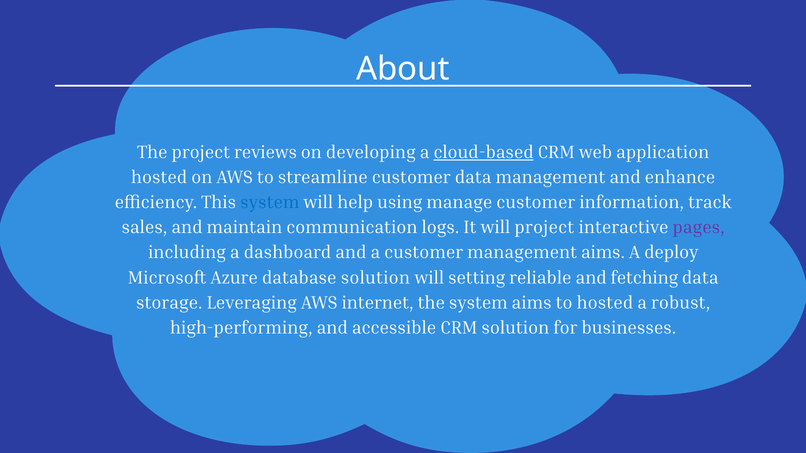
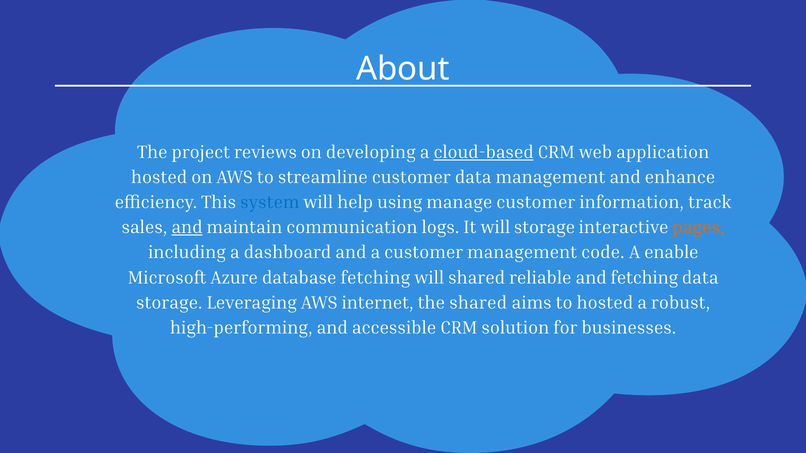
and underline: none -> present (187, 228)
will project: project -> storage (545, 228)
pages colour: purple -> orange (699, 228)
management aims: aims -> code (603, 253)
deploy: deploy -> enable (671, 253)
database solution: solution -> fetching (375, 278)
will setting: setting -> shared (477, 278)
the system: system -> shared (478, 303)
